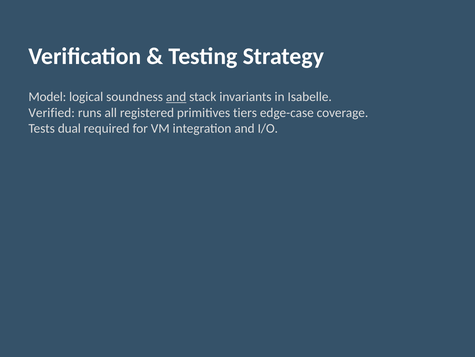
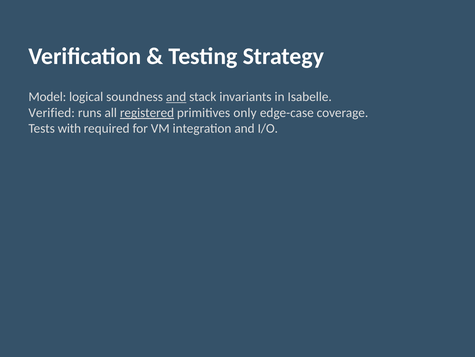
registered underline: none -> present (147, 113)
tiers: tiers -> only (245, 113)
dual: dual -> with (69, 128)
